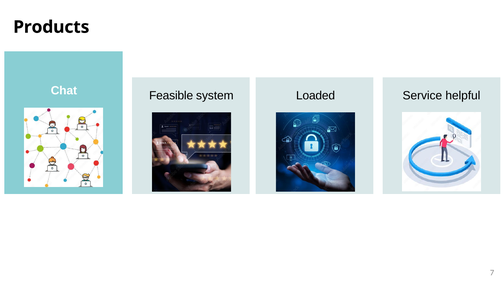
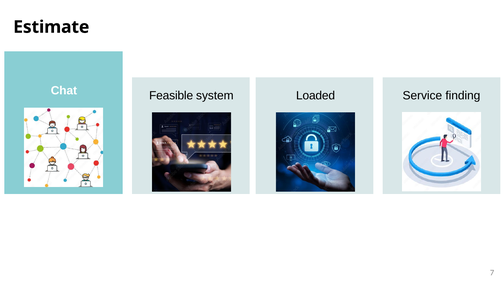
Products: Products -> Estimate (51, 27)
helpful: helpful -> finding (463, 96)
